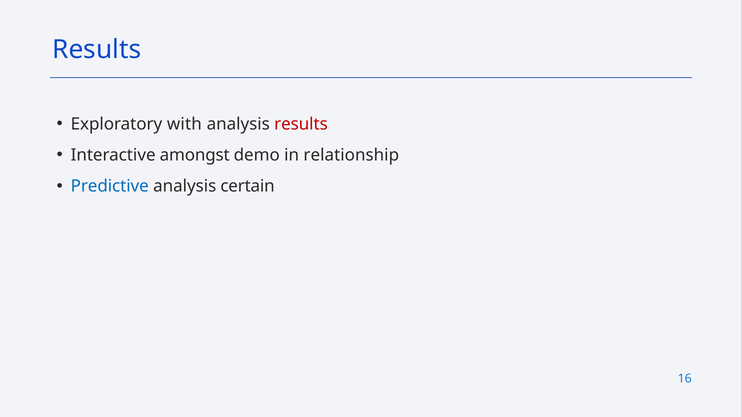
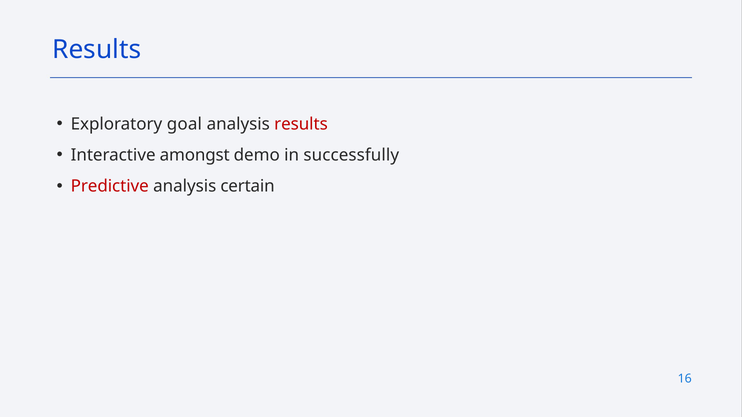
with: with -> goal (184, 124)
relationship: relationship -> successfully (351, 155)
Predictive colour: blue -> red (110, 187)
